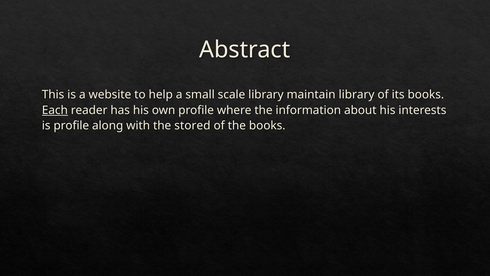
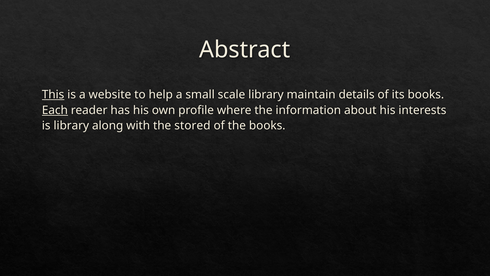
This underline: none -> present (53, 95)
maintain library: library -> details (357, 95)
is profile: profile -> library (71, 126)
